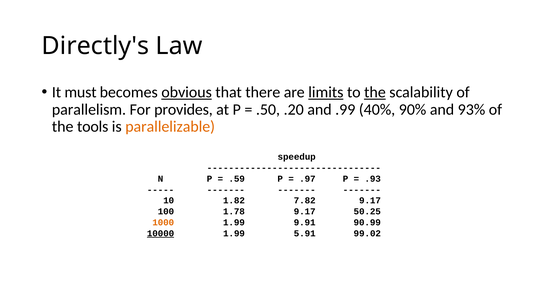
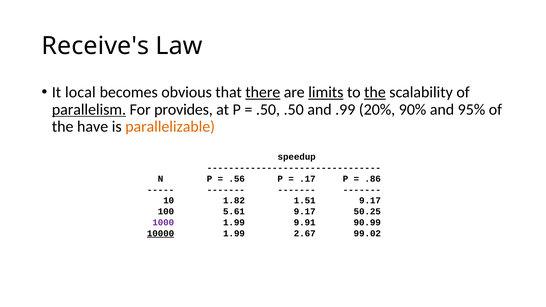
Directly's: Directly's -> Receive's (95, 46)
must: must -> local (80, 92)
obvious underline: present -> none (187, 92)
there underline: none -> present (263, 92)
parallelism underline: none -> present (89, 110)
.50 .20: .20 -> .50 (294, 110)
40%: 40% -> 20% (377, 110)
93%: 93% -> 95% (471, 110)
tools: tools -> have (93, 127)
.59: .59 -> .56 (237, 179)
.97: .97 -> .17 (307, 179)
.93: .93 -> .86 (373, 179)
7.82: 7.82 -> 1.51 (305, 201)
1.78: 1.78 -> 5.61 (234, 212)
1000 colour: orange -> purple (163, 223)
5.91: 5.91 -> 2.67 (305, 233)
